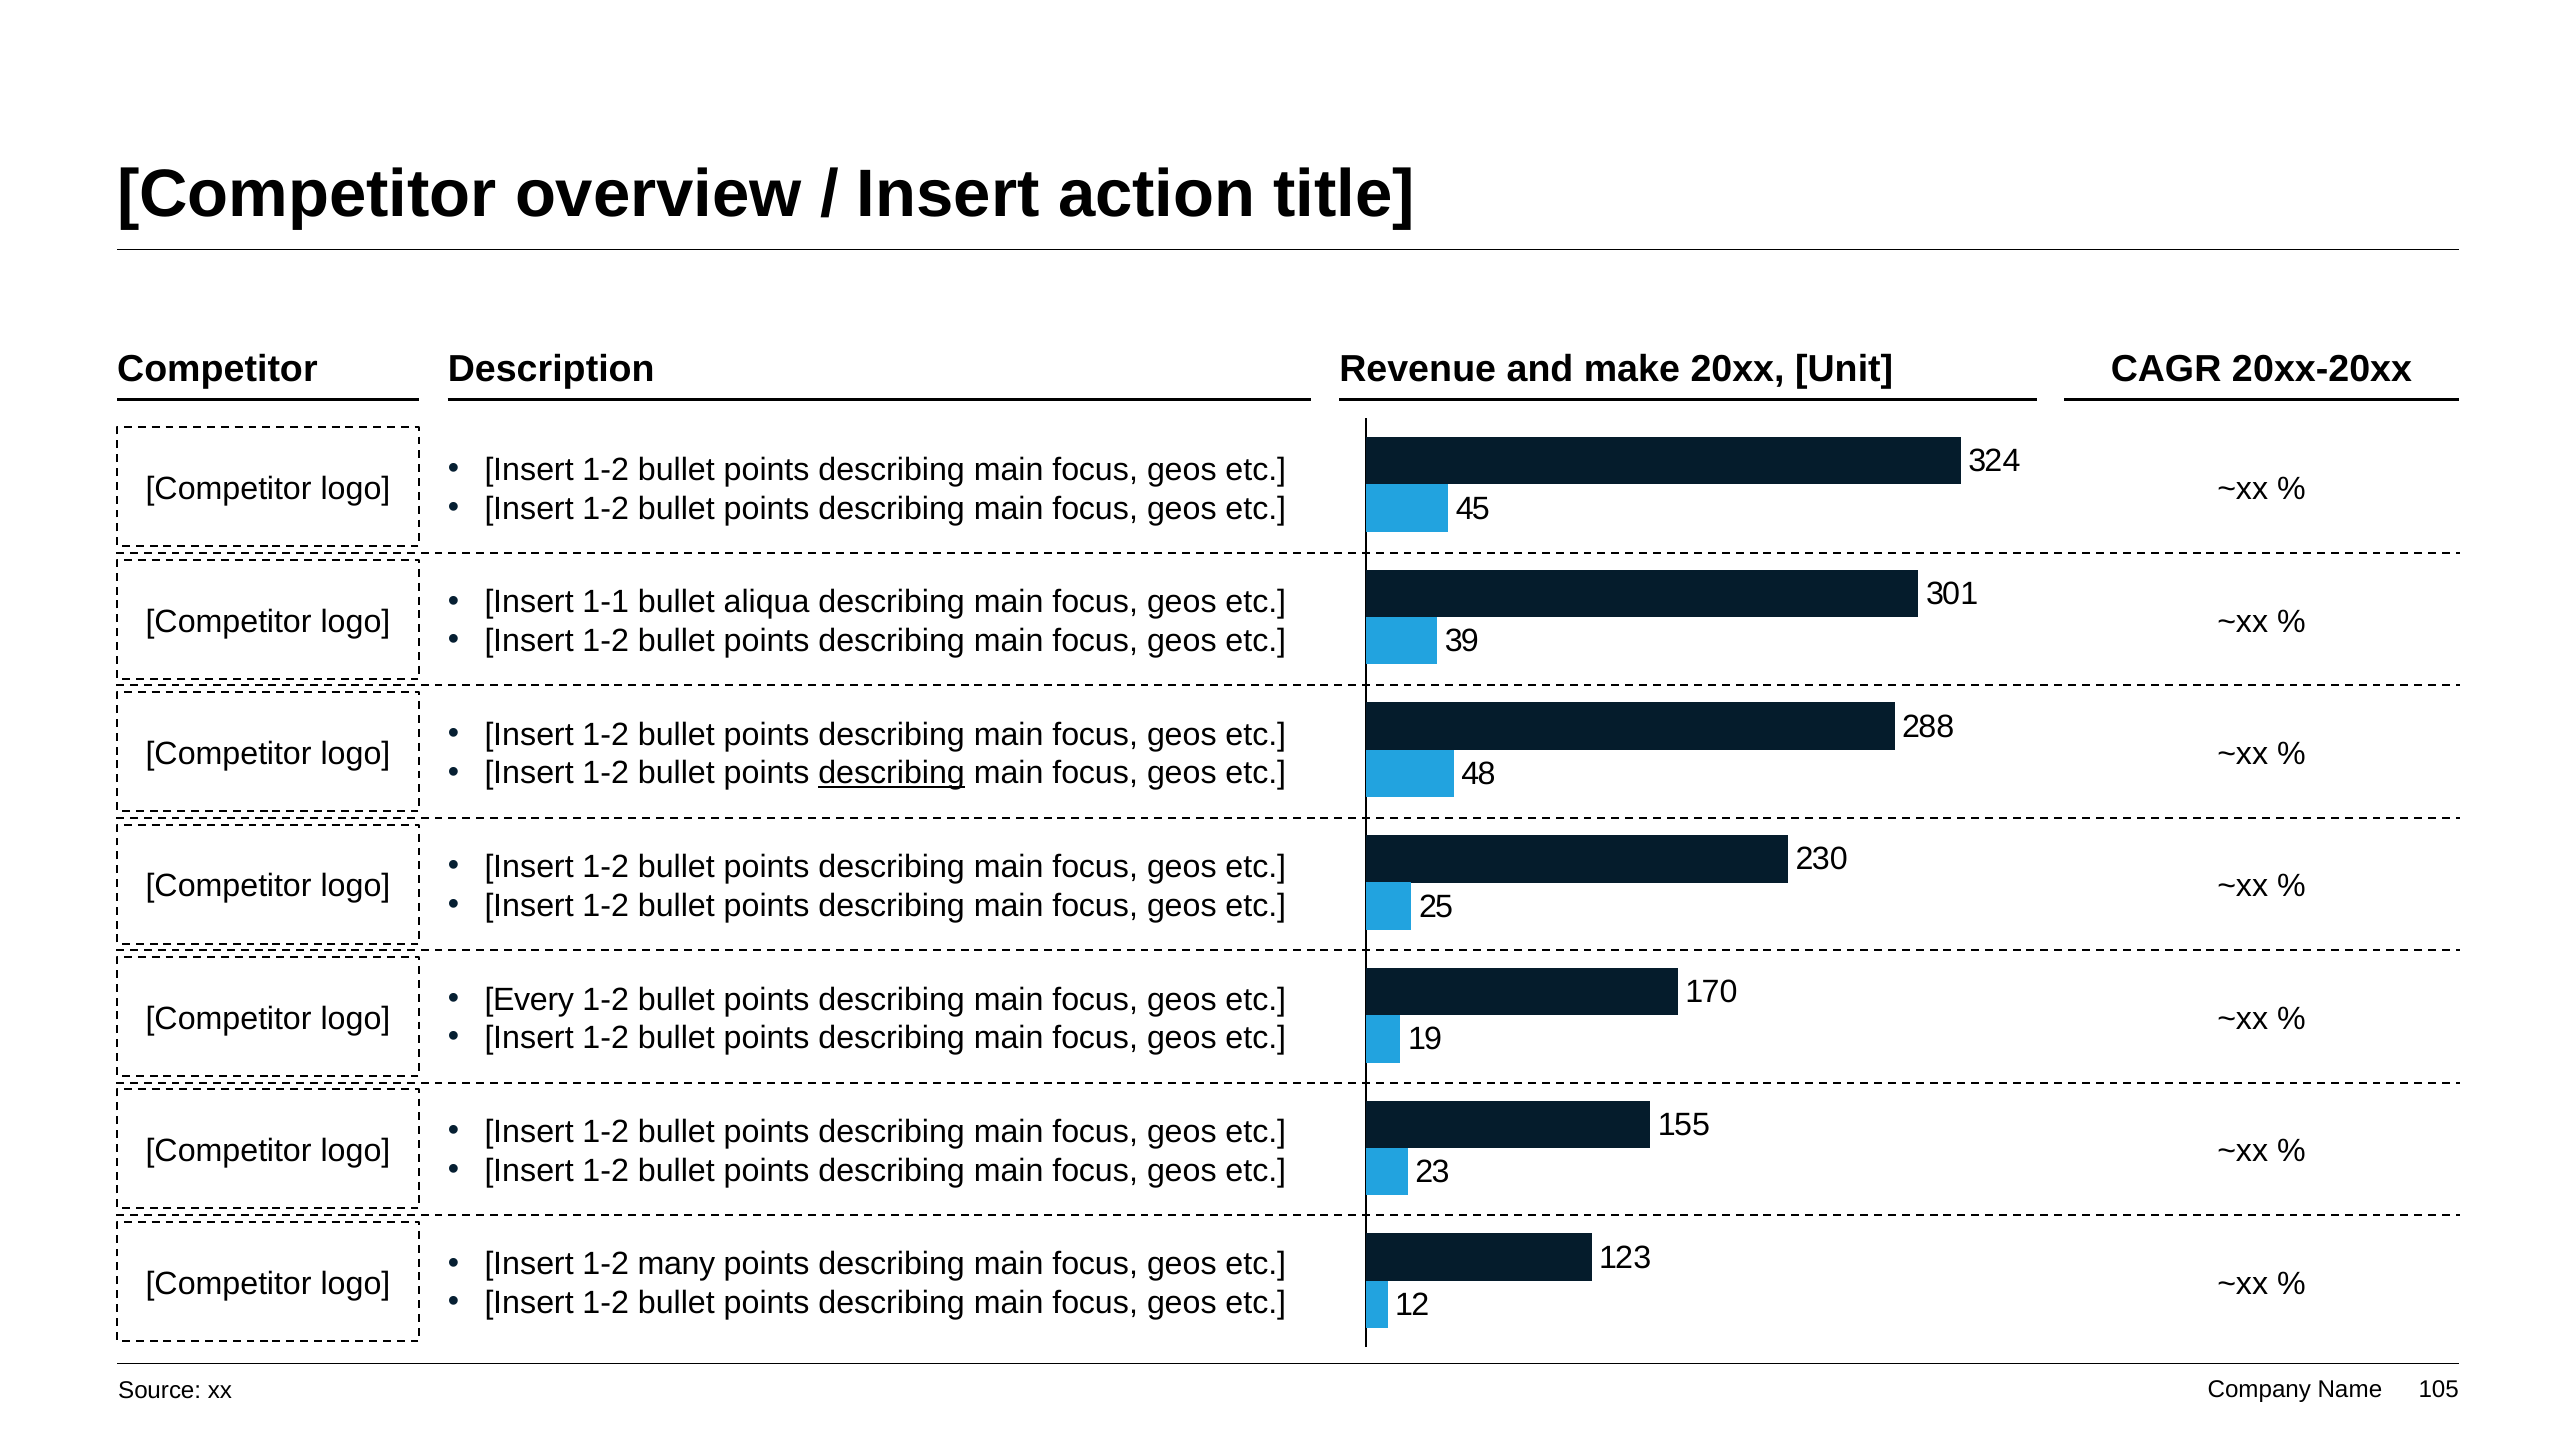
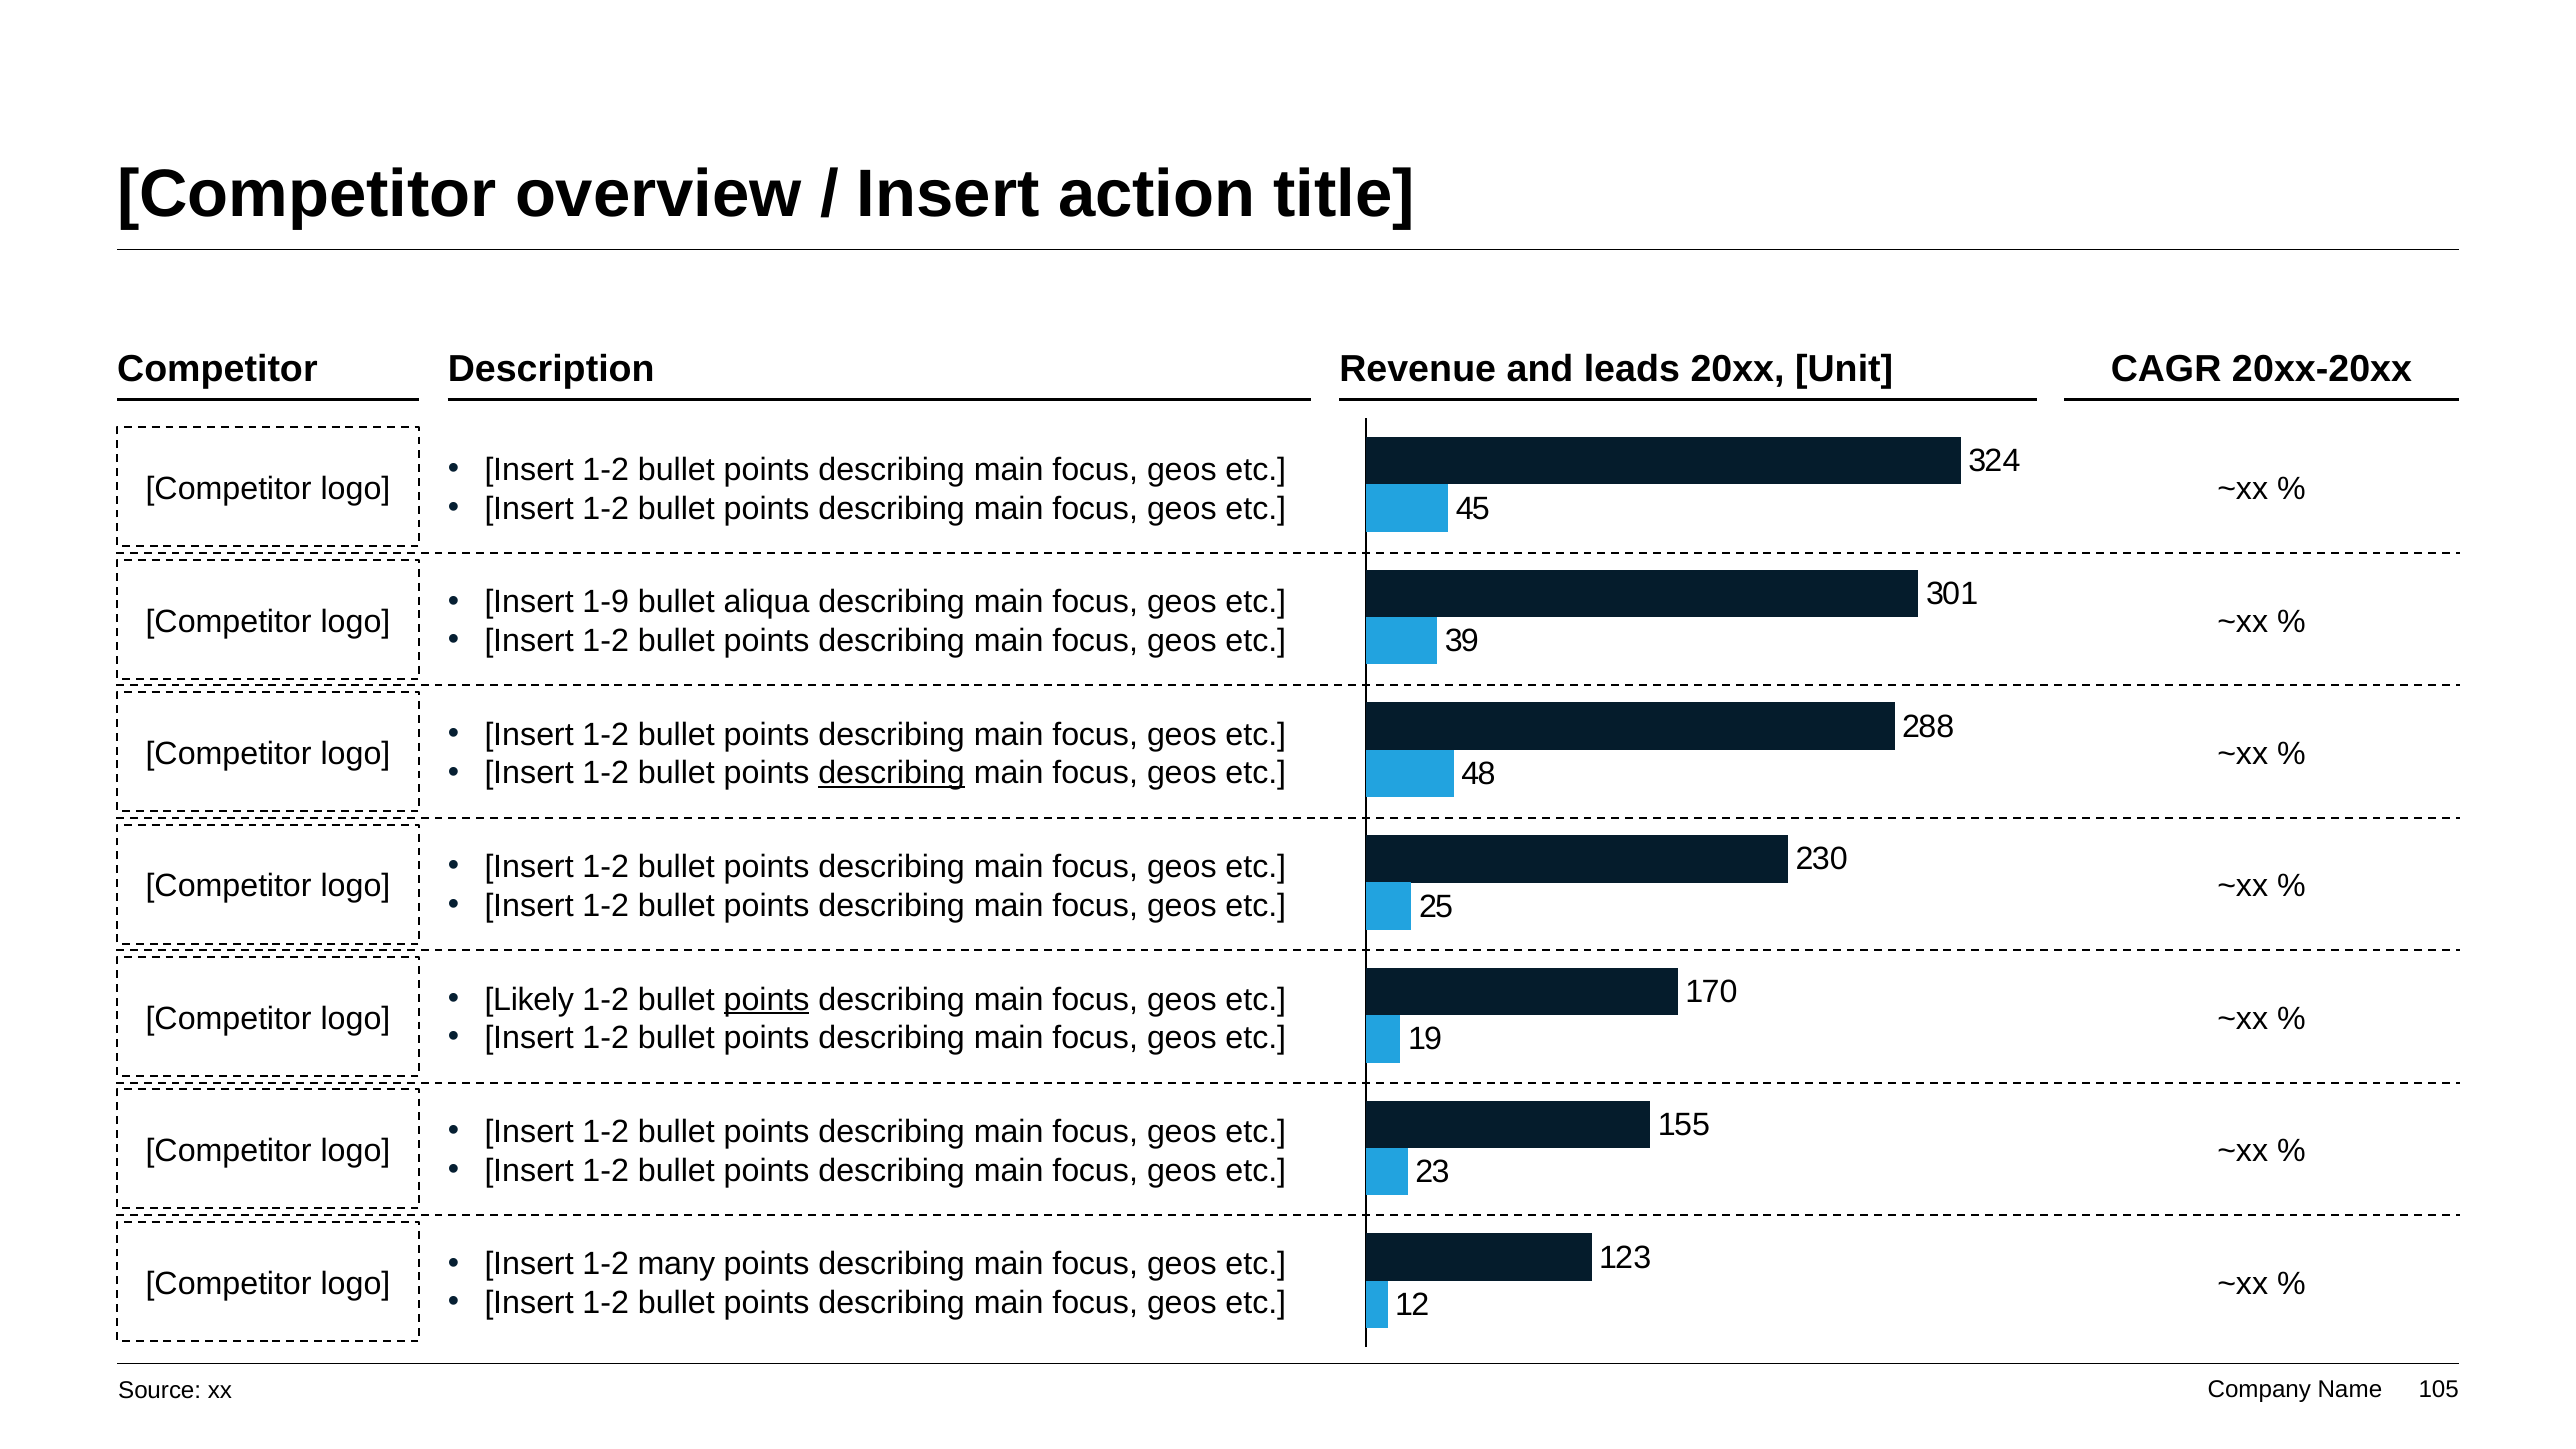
make: make -> leads (1632, 369)
1-1: 1-1 -> 1-9 (606, 602)
Every: Every -> Likely (529, 999)
points underline: none -> present (767, 999)
